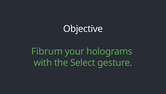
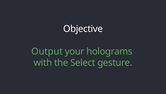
Fibrum: Fibrum -> Output (47, 51)
